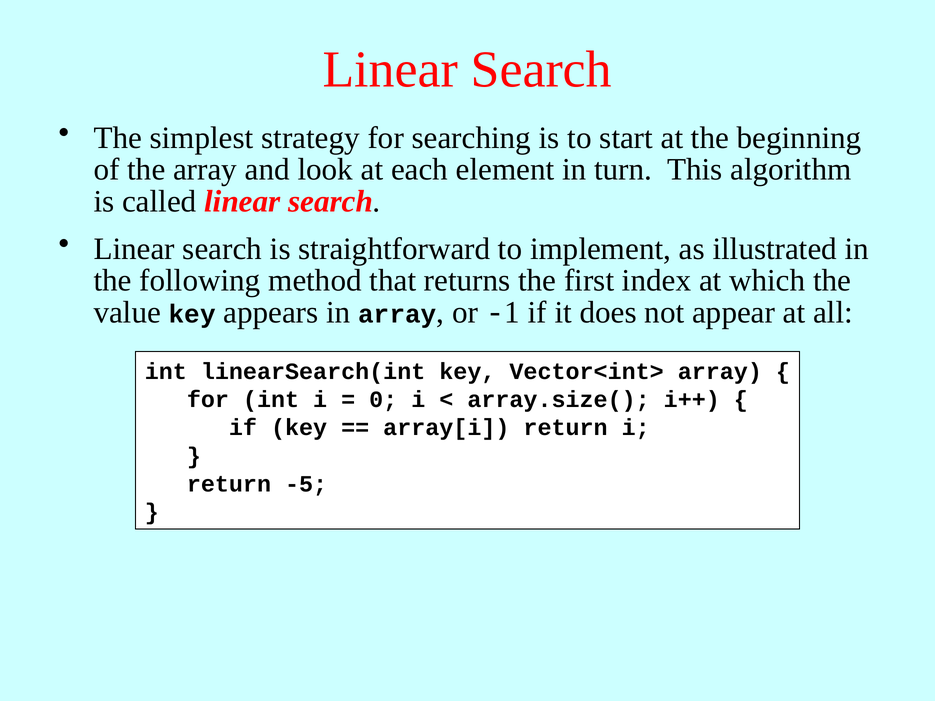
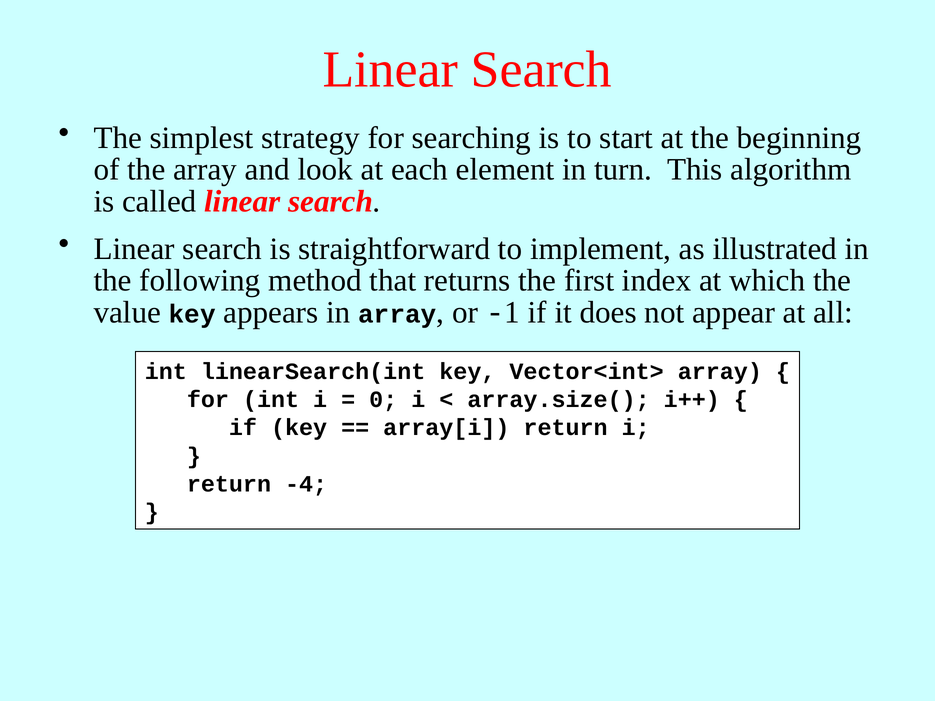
-5: -5 -> -4 (306, 484)
